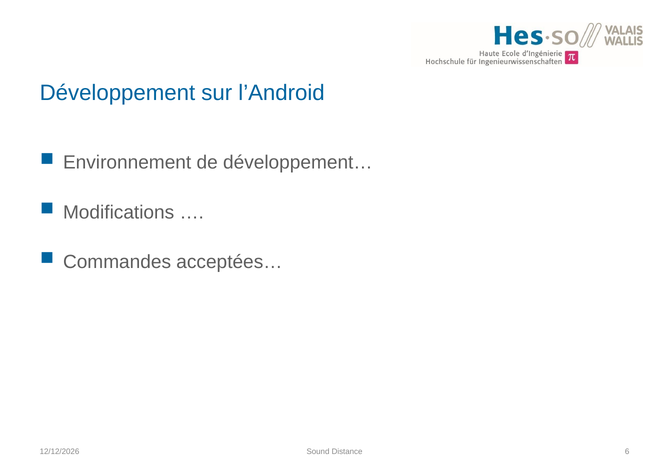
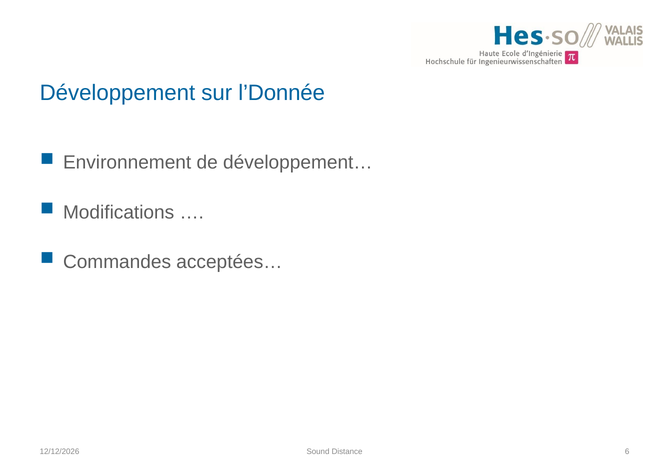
l’Android: l’Android -> l’Donnée (282, 93)
